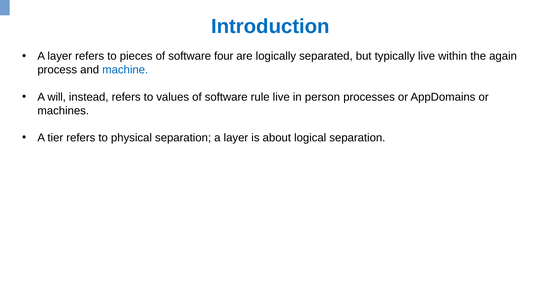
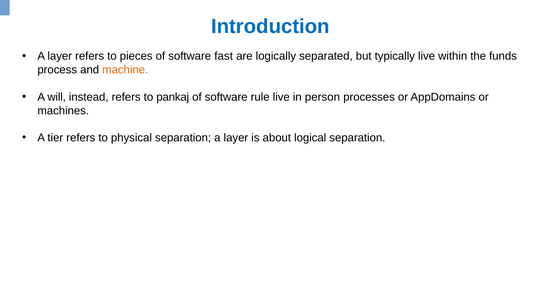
four: four -> fast (224, 56)
again: again -> funds (503, 56)
machine colour: blue -> orange (125, 70)
values: values -> pankaj (173, 97)
